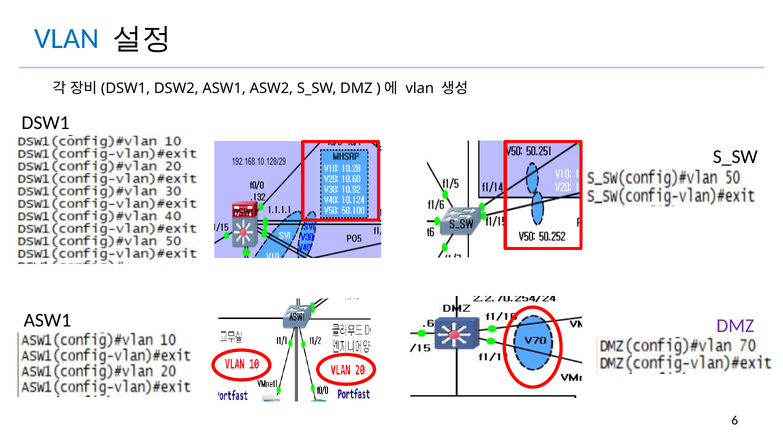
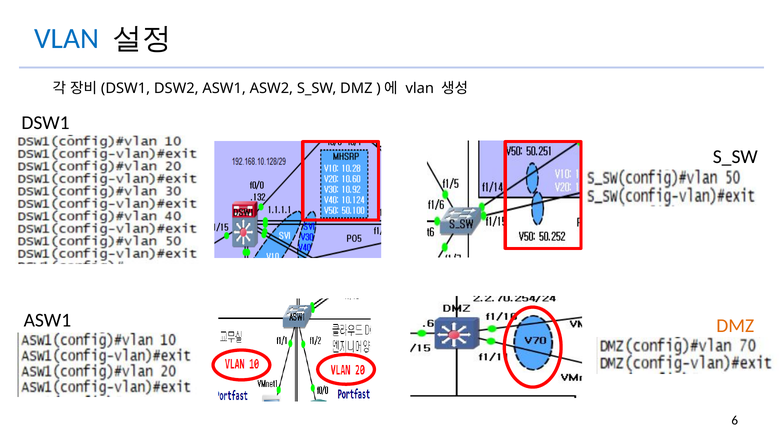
DMZ colour: purple -> orange (735, 326)
